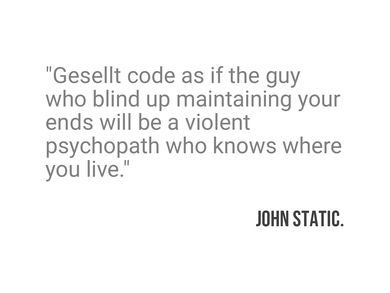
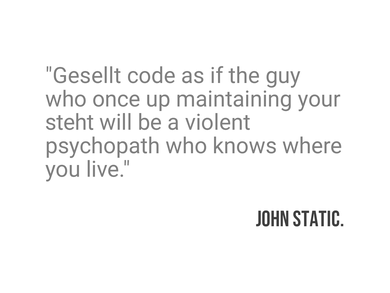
blind: blind -> once (116, 99)
ends: ends -> steht (70, 122)
